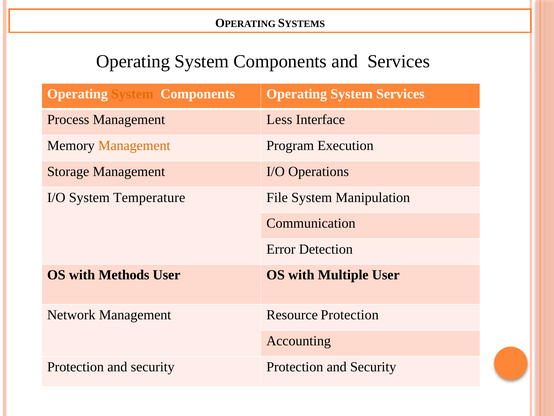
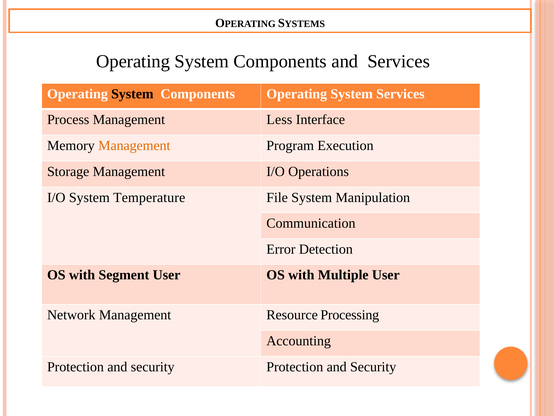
System colour: orange -> black (132, 94)
Methods: Methods -> Segment (124, 275)
Resource Protection: Protection -> Processing (350, 315)
